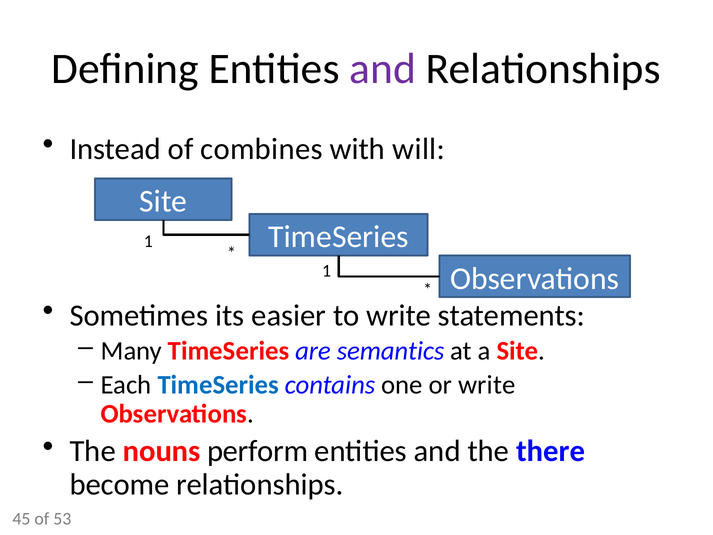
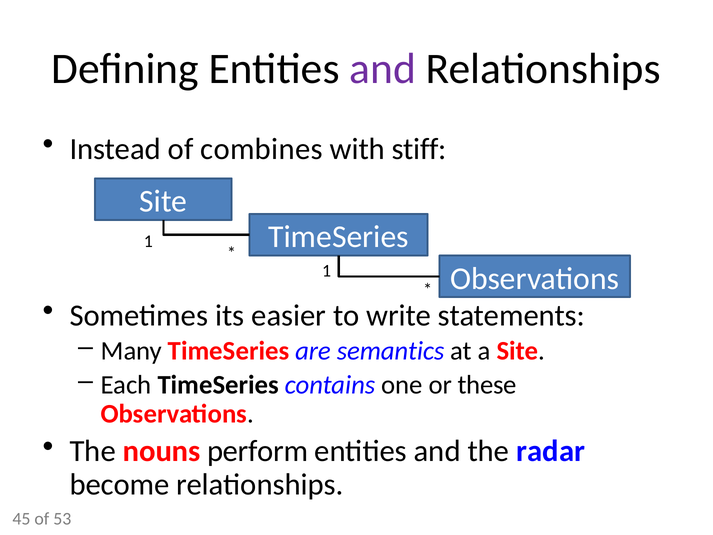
will: will -> stiff (419, 149)
TimeSeries colour: blue -> black (218, 385)
or write: write -> these (487, 385)
there: there -> radar (551, 451)
